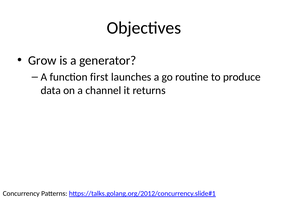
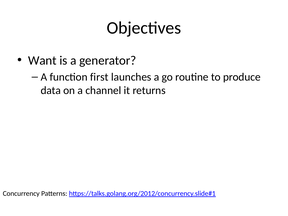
Grow: Grow -> Want (42, 60)
